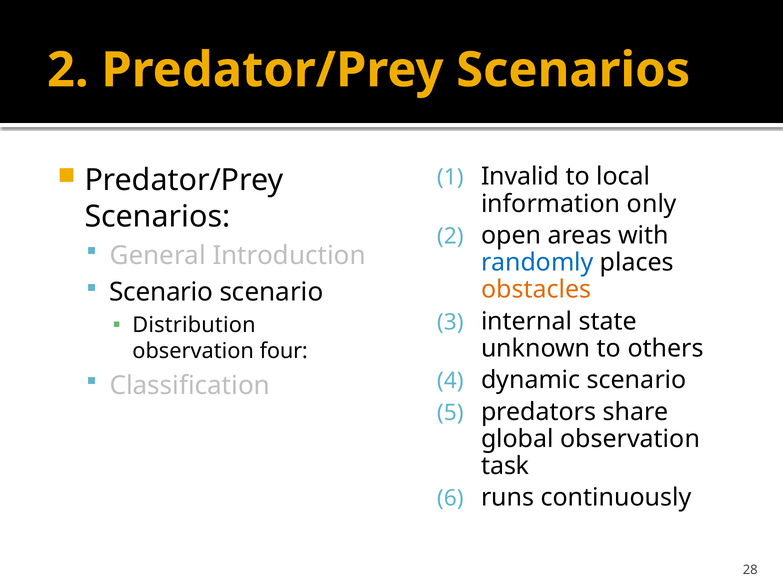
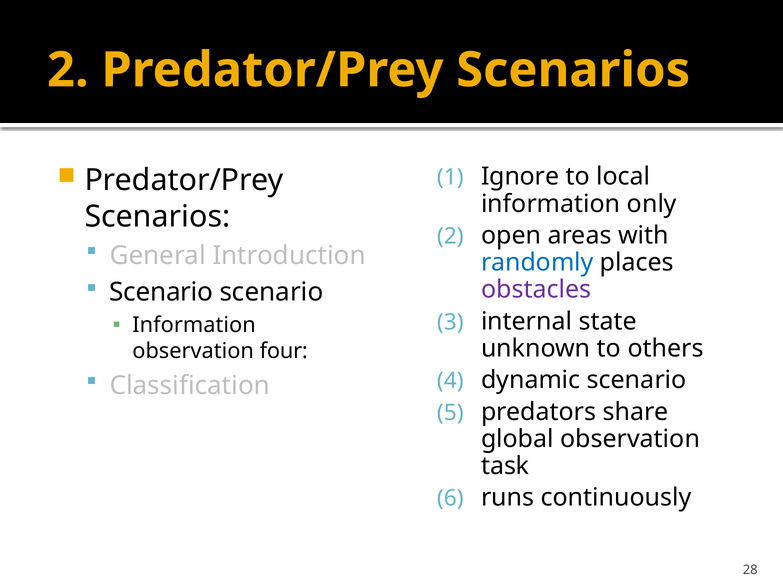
Invalid: Invalid -> Ignore (520, 176)
obstacles colour: orange -> purple (536, 289)
Distribution: Distribution -> Information (194, 325)
